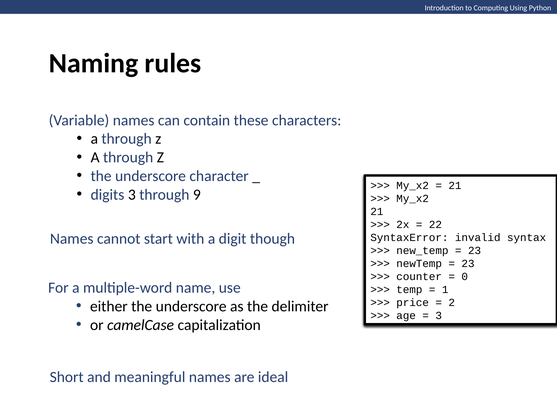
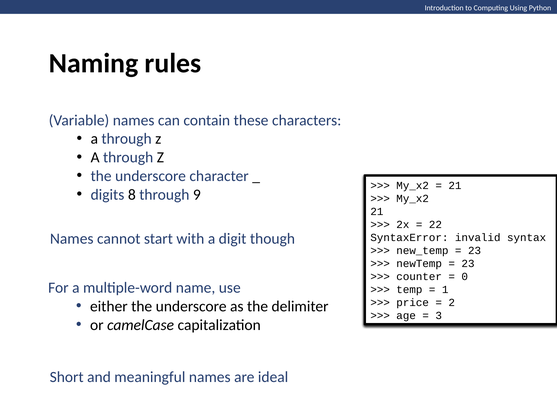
digits 3: 3 -> 8 (132, 194)
